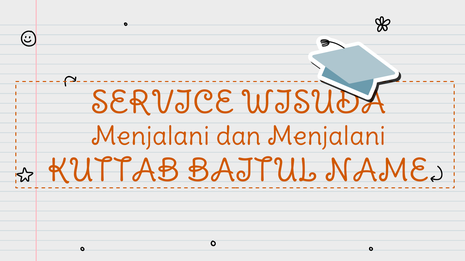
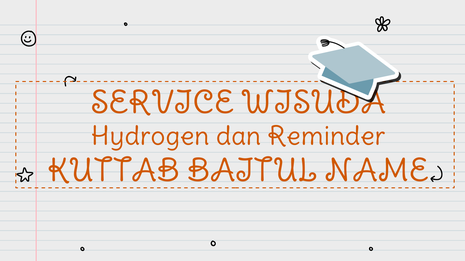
Menjalani: Menjalani -> Hydrogen (150, 137)
dan Menjalani: Menjalani -> Reminder (327, 137)
